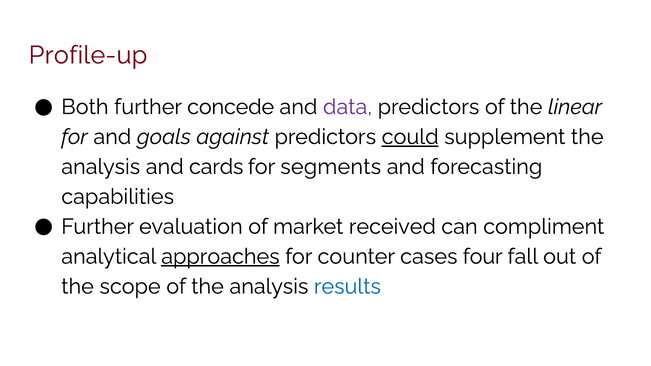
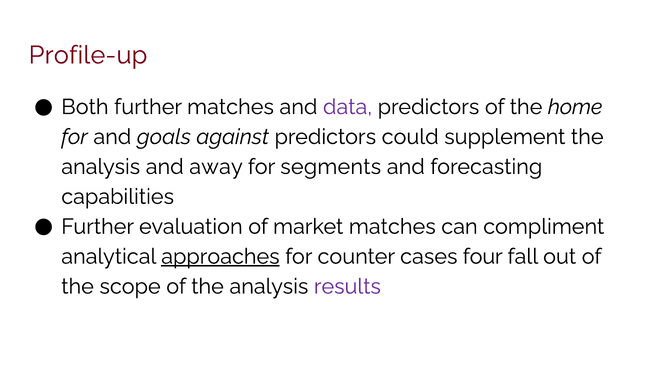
further concede: concede -> matches (231, 107)
linear: linear -> home (575, 107)
could underline: present -> none (410, 137)
cards: cards -> away (216, 167)
market received: received -> matches (392, 227)
results colour: blue -> purple (347, 287)
